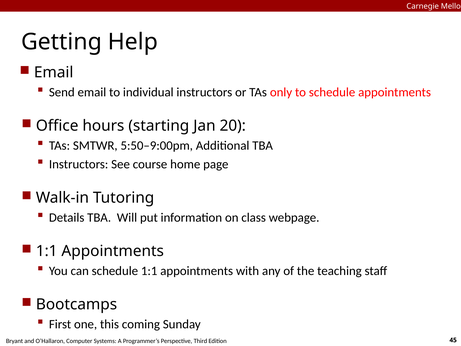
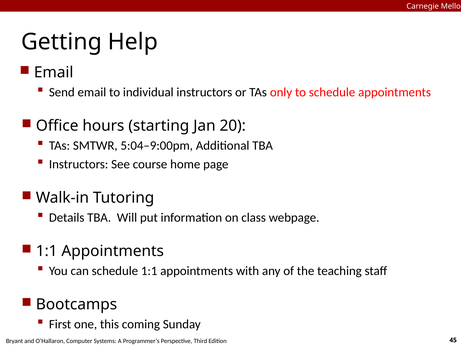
5:50–9:00pm: 5:50–9:00pm -> 5:04–9:00pm (157, 146)
